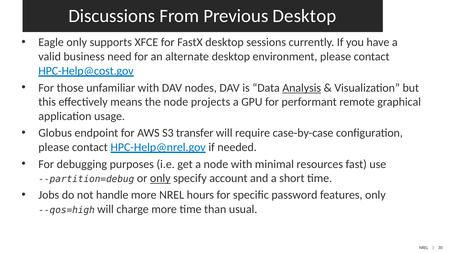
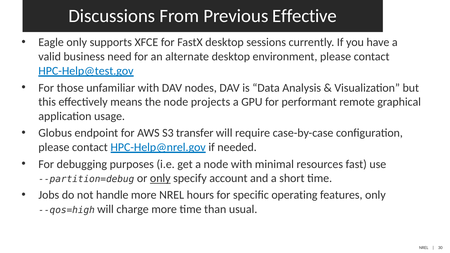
Previous Desktop: Desktop -> Effective (305, 16)
HPC-Help@cost.gov: HPC-Help@cost.gov -> HPC-Help@test.gov (86, 71)
Analysis underline: present -> none (302, 88)
password: password -> operating (294, 195)
